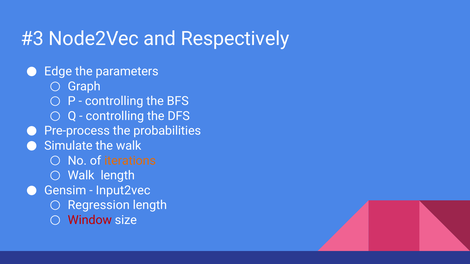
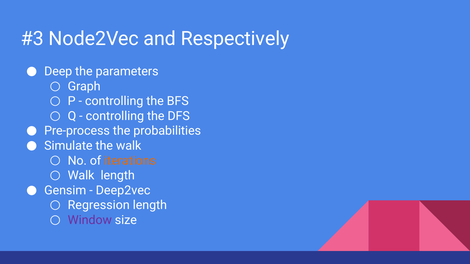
Edge: Edge -> Deep (58, 72)
Input2vec: Input2vec -> Deep2vec (123, 191)
Window colour: red -> purple (90, 220)
